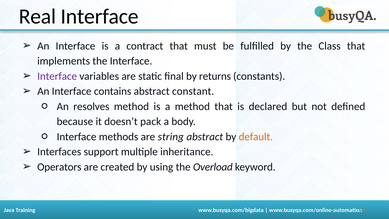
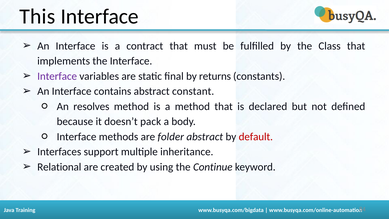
Real: Real -> This (37, 16)
string: string -> folder (171, 137)
default colour: orange -> red (256, 137)
Operators: Operators -> Relational (59, 167)
Overload: Overload -> Continue (213, 167)
